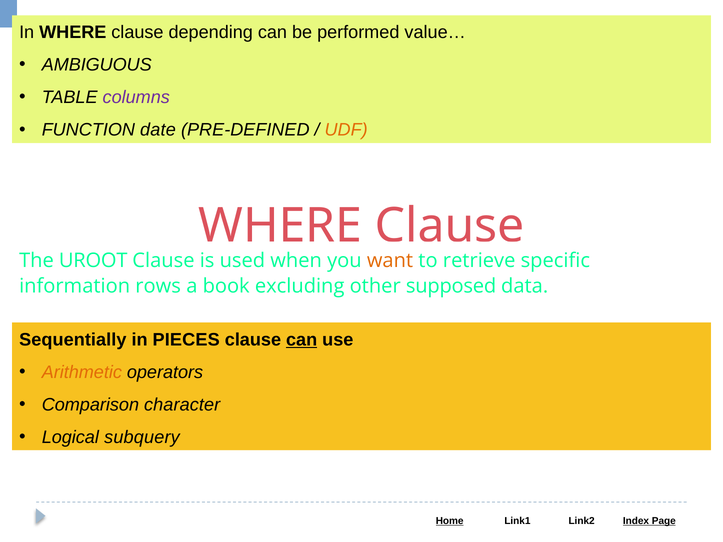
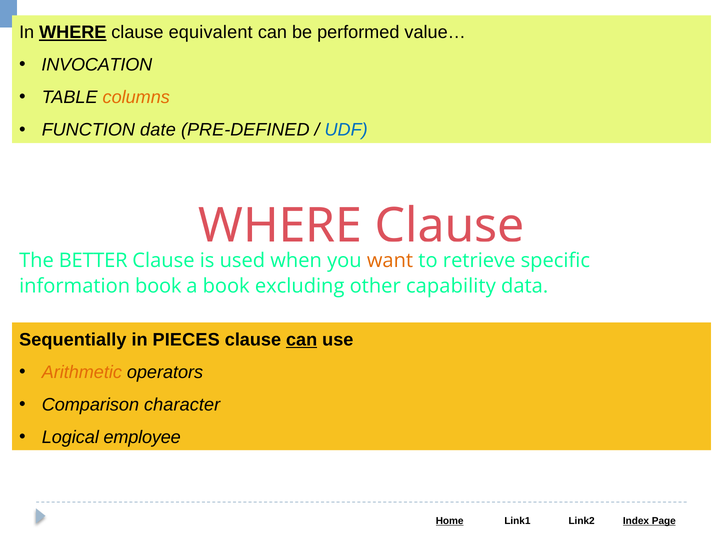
WHERE underline: none -> present (73, 32)
depending: depending -> equivalent (211, 32)
AMBIGUOUS: AMBIGUOUS -> INVOCATION (97, 65)
columns colour: purple -> orange (136, 98)
UDF colour: orange -> blue (346, 130)
UROOT: UROOT -> BETTER (93, 261)
information rows: rows -> book (158, 286)
supposed: supposed -> capability (451, 286)
subquery: subquery -> employee (142, 437)
